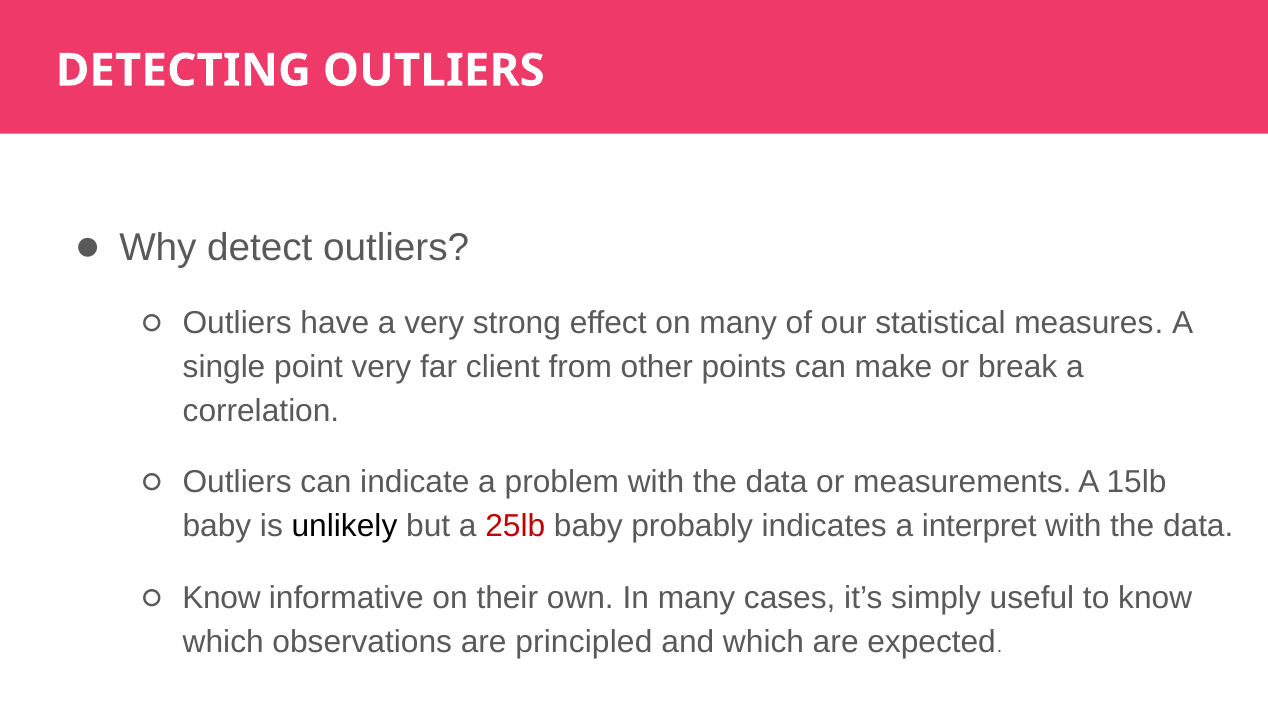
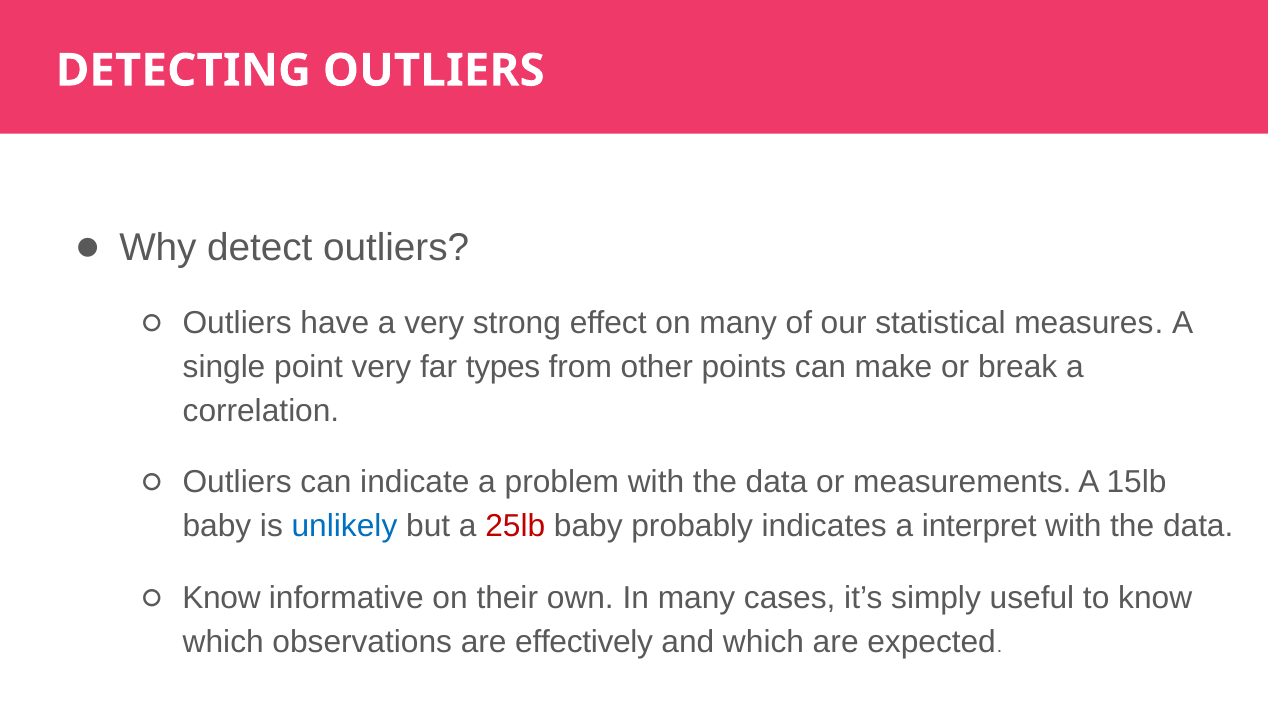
client: client -> types (503, 367)
unlikely colour: black -> blue (345, 526)
principled: principled -> effectively (584, 642)
